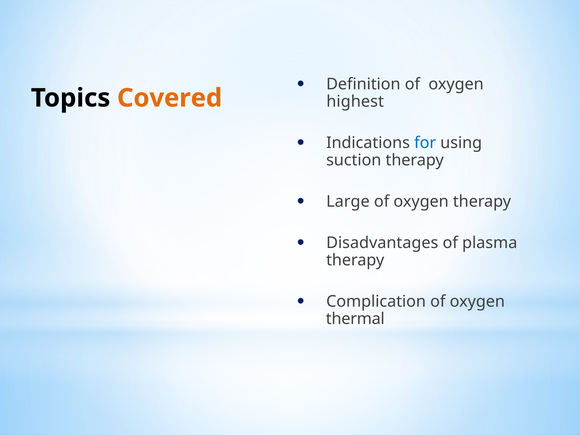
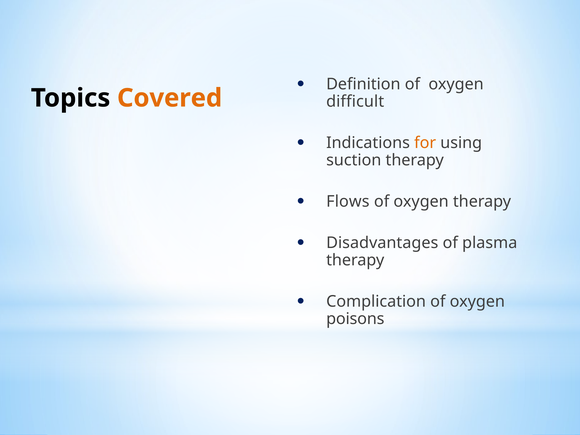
highest: highest -> difficult (355, 102)
for colour: blue -> orange (425, 143)
Large: Large -> Flows (348, 202)
thermal: thermal -> poisons (355, 319)
